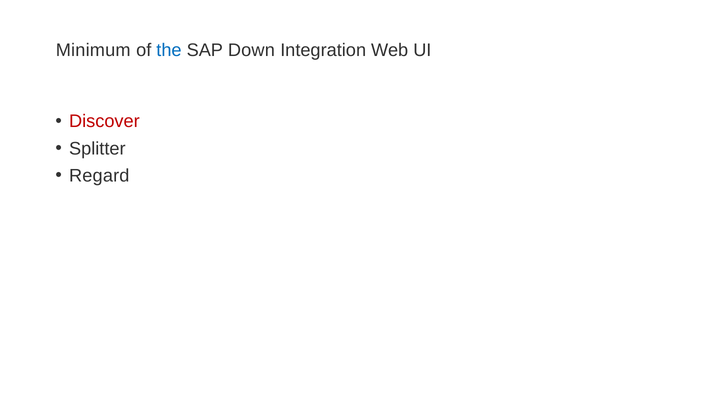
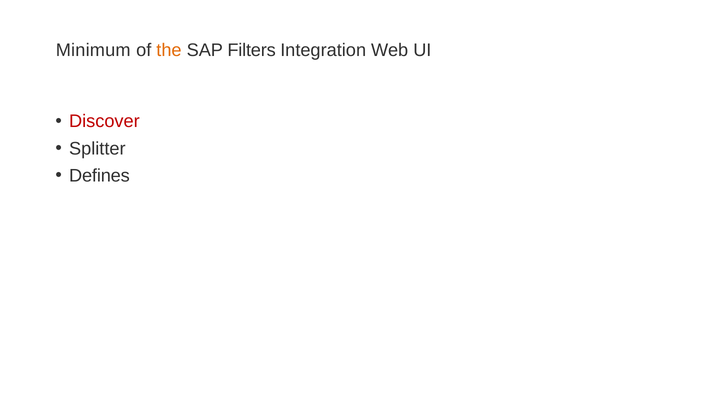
the colour: blue -> orange (169, 50)
Down: Down -> Filters (252, 50)
Regard: Regard -> Defines (99, 176)
